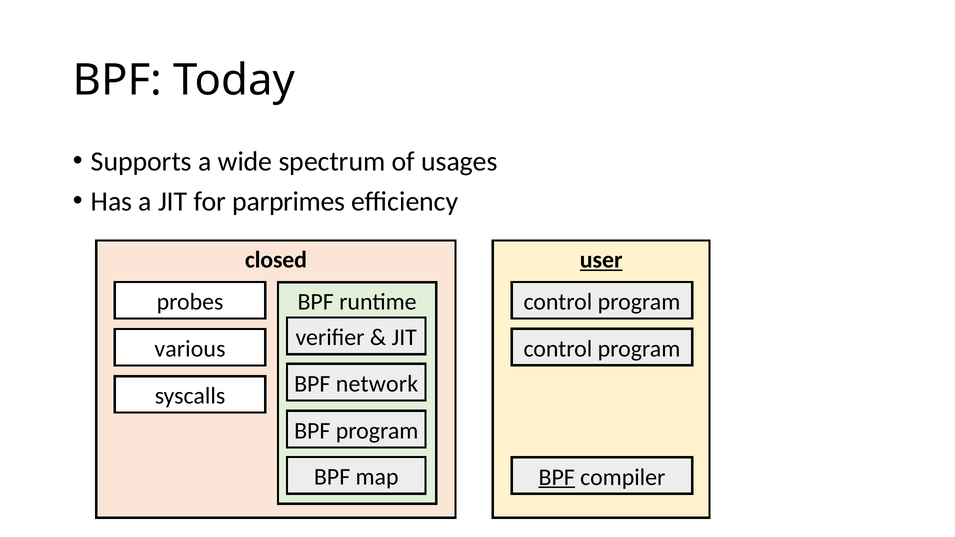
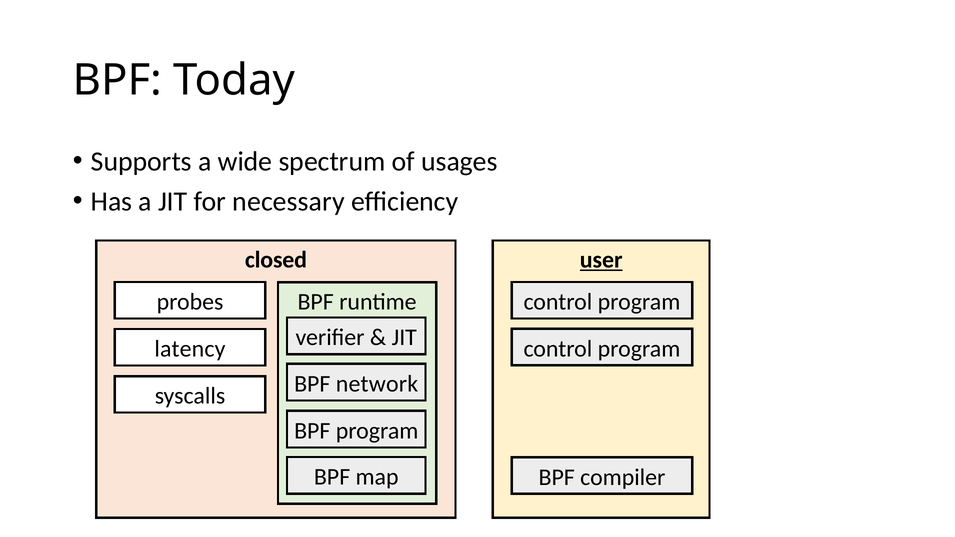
parprimes: parprimes -> necessary (289, 201)
various: various -> latency (190, 349)
BPF underline: present -> none (557, 477)
